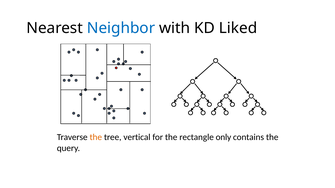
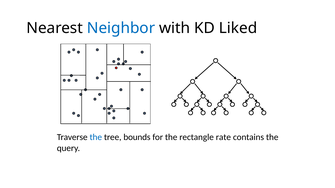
the colour: orange -> blue (96, 138)
vertical: vertical -> bounds (137, 138)
only: only -> rate (223, 138)
